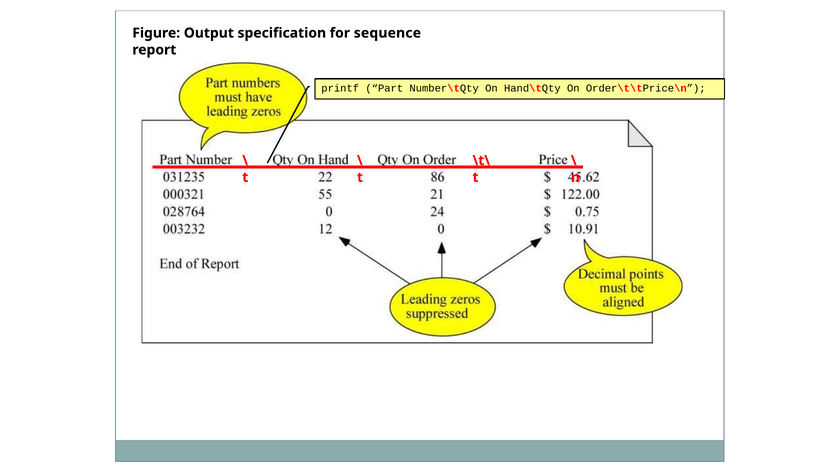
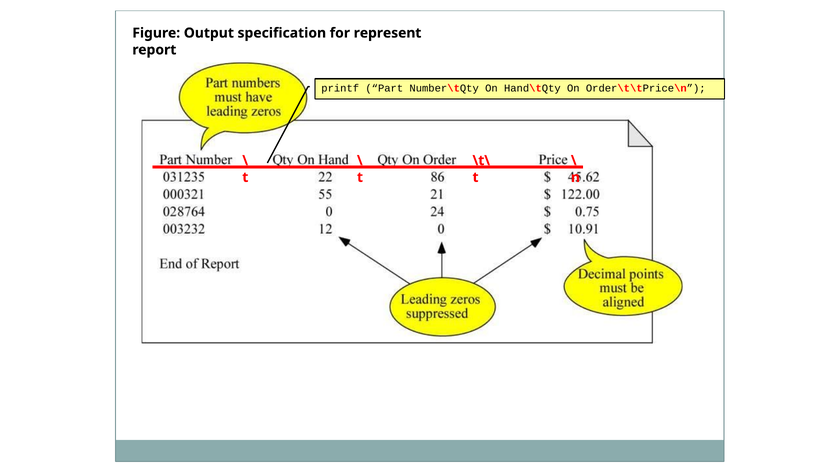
sequence: sequence -> represent (388, 33)
